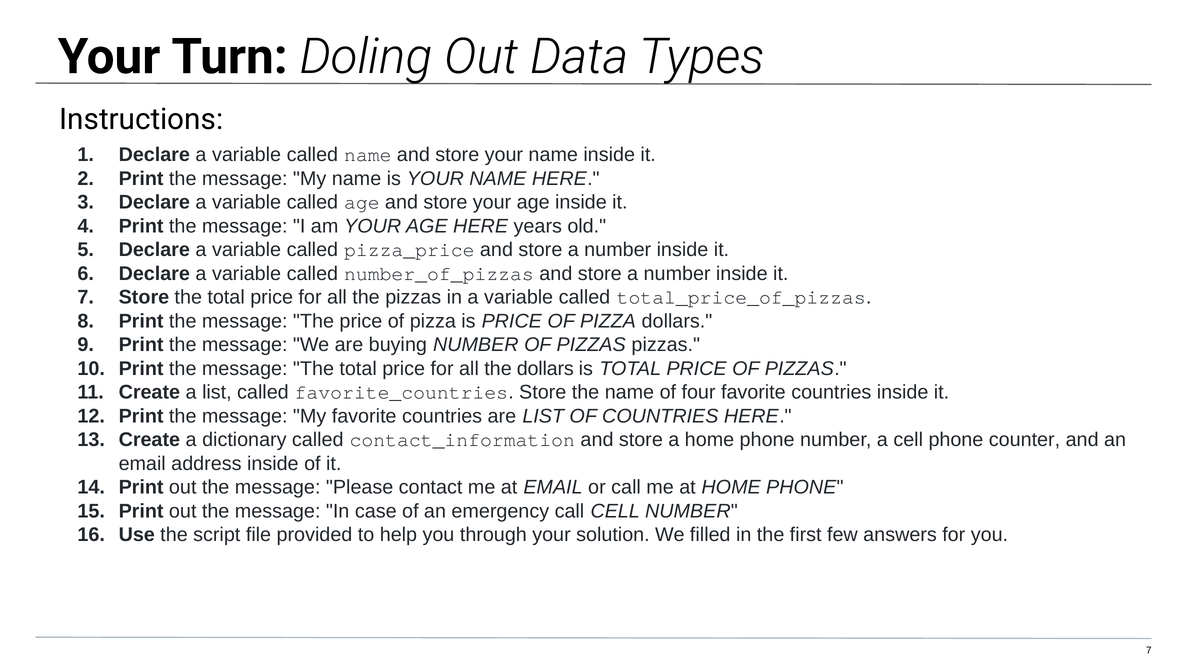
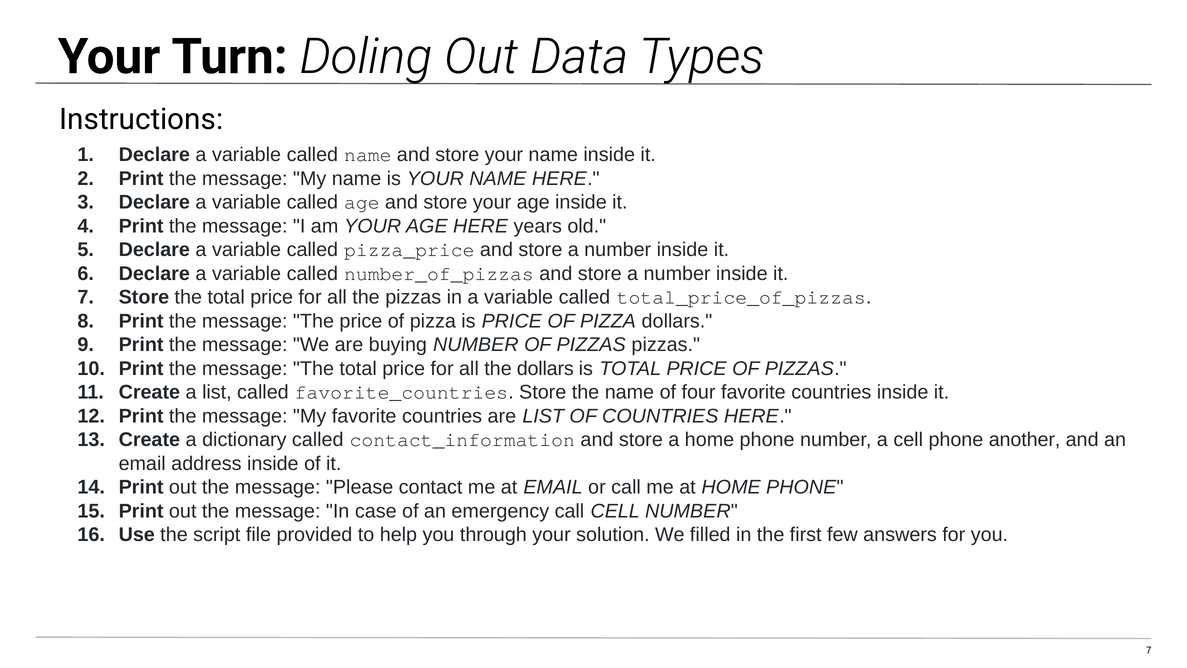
counter: counter -> another (1025, 440)
